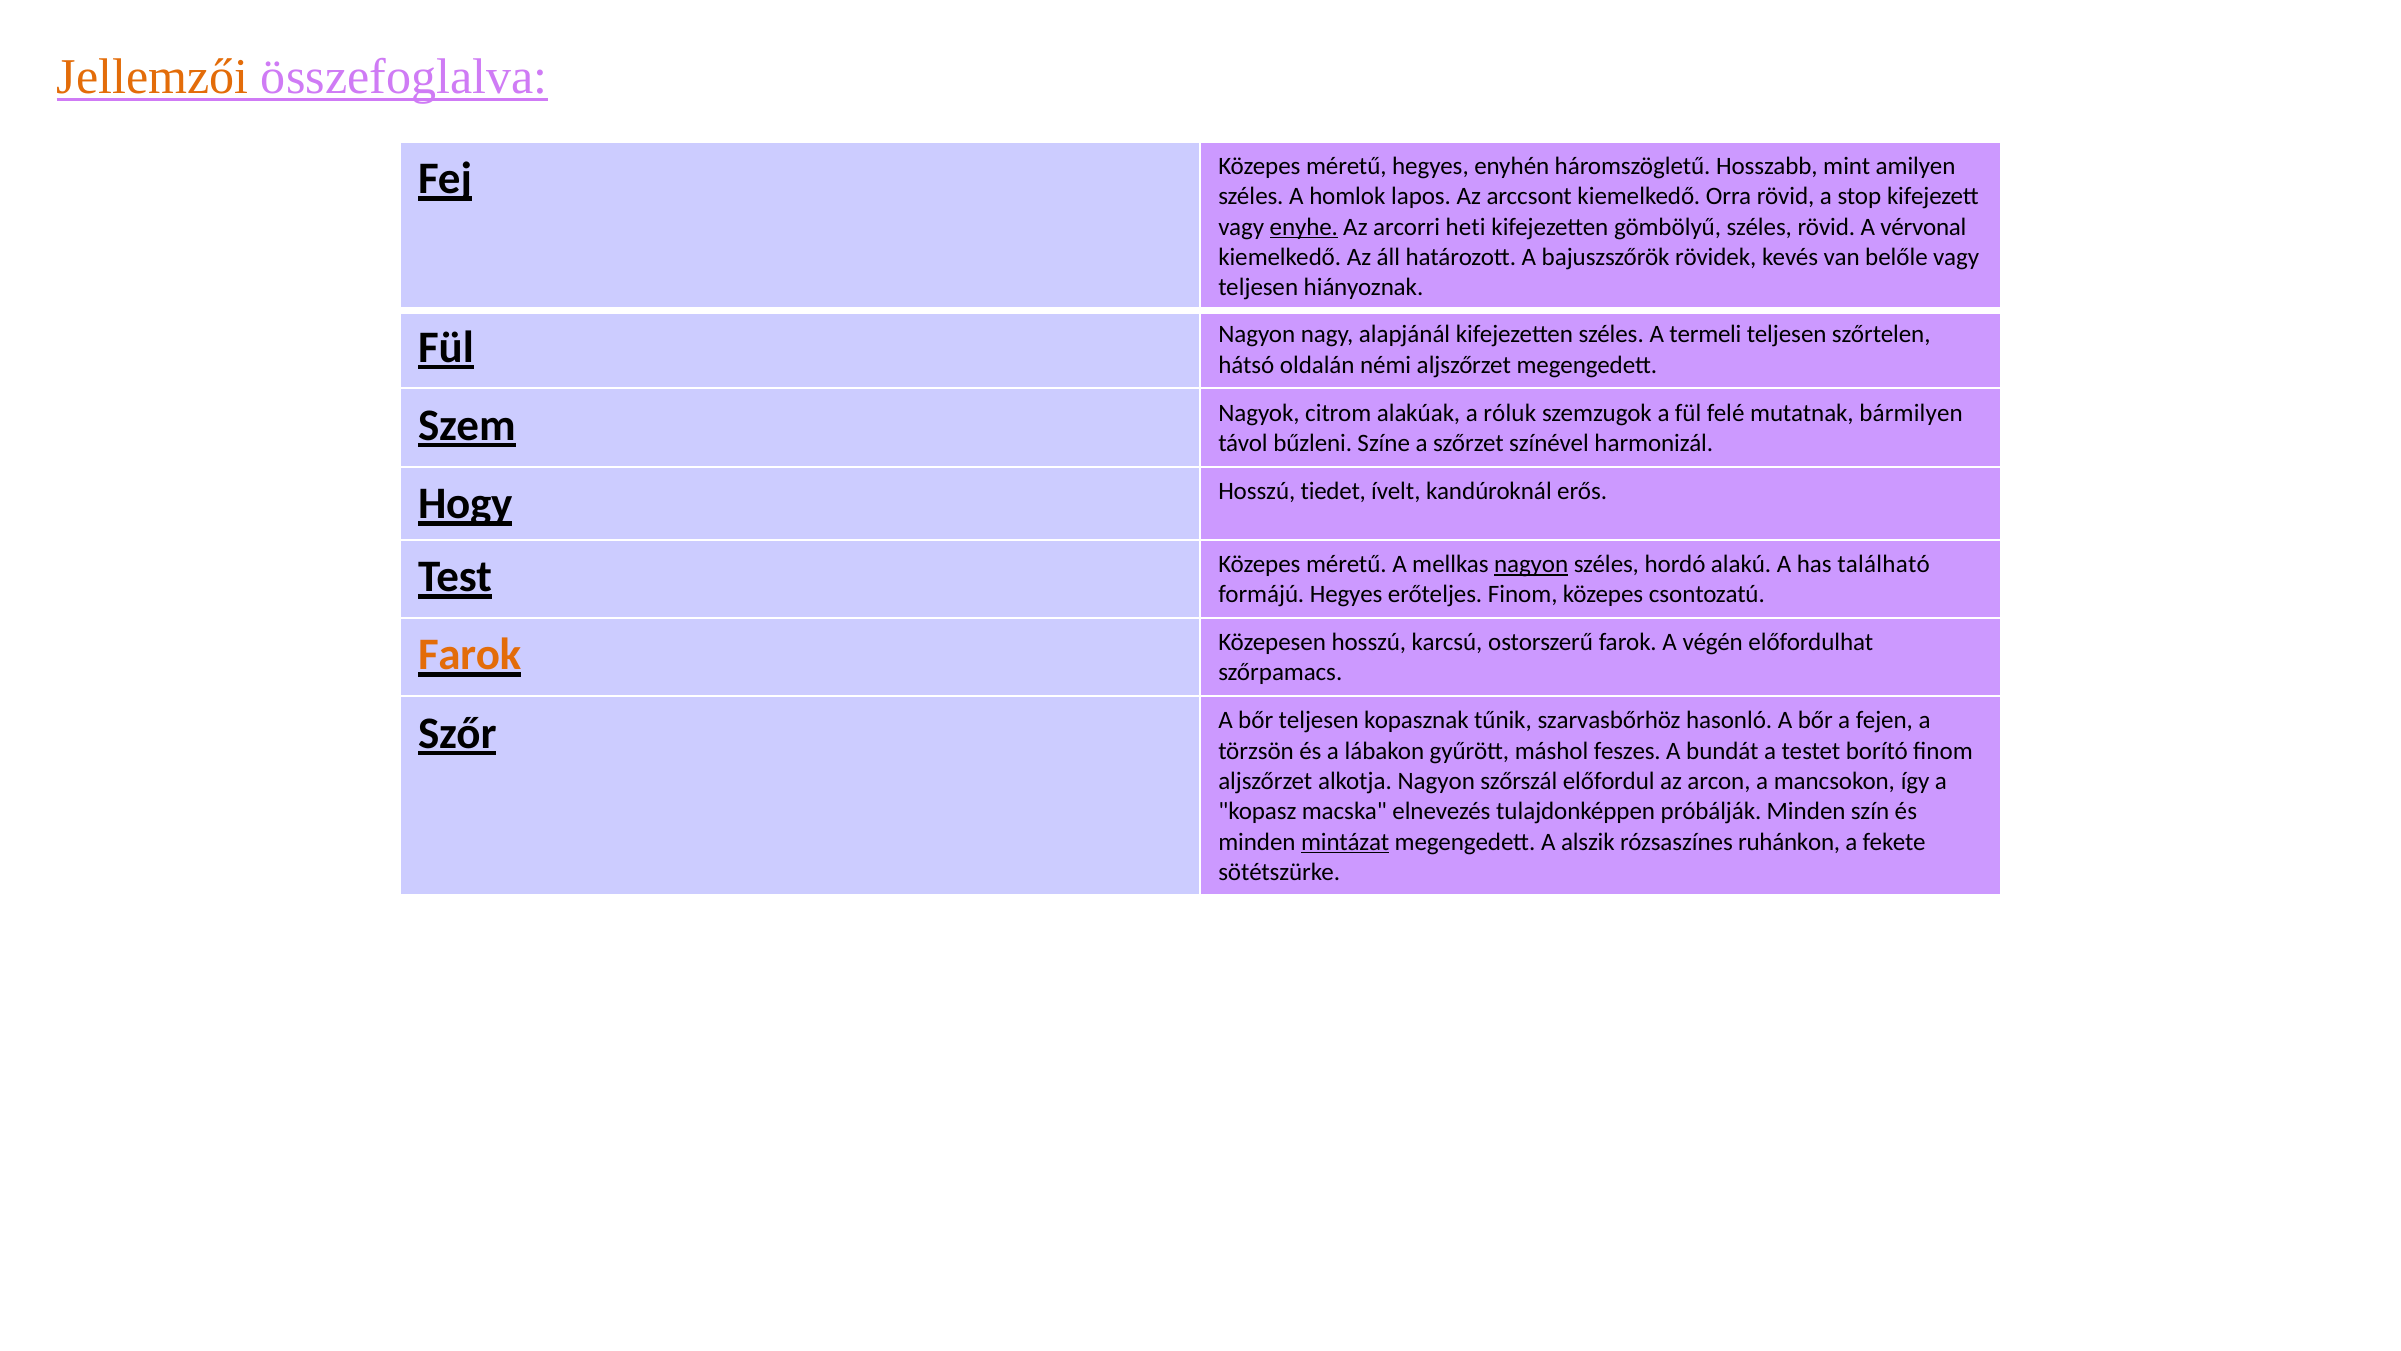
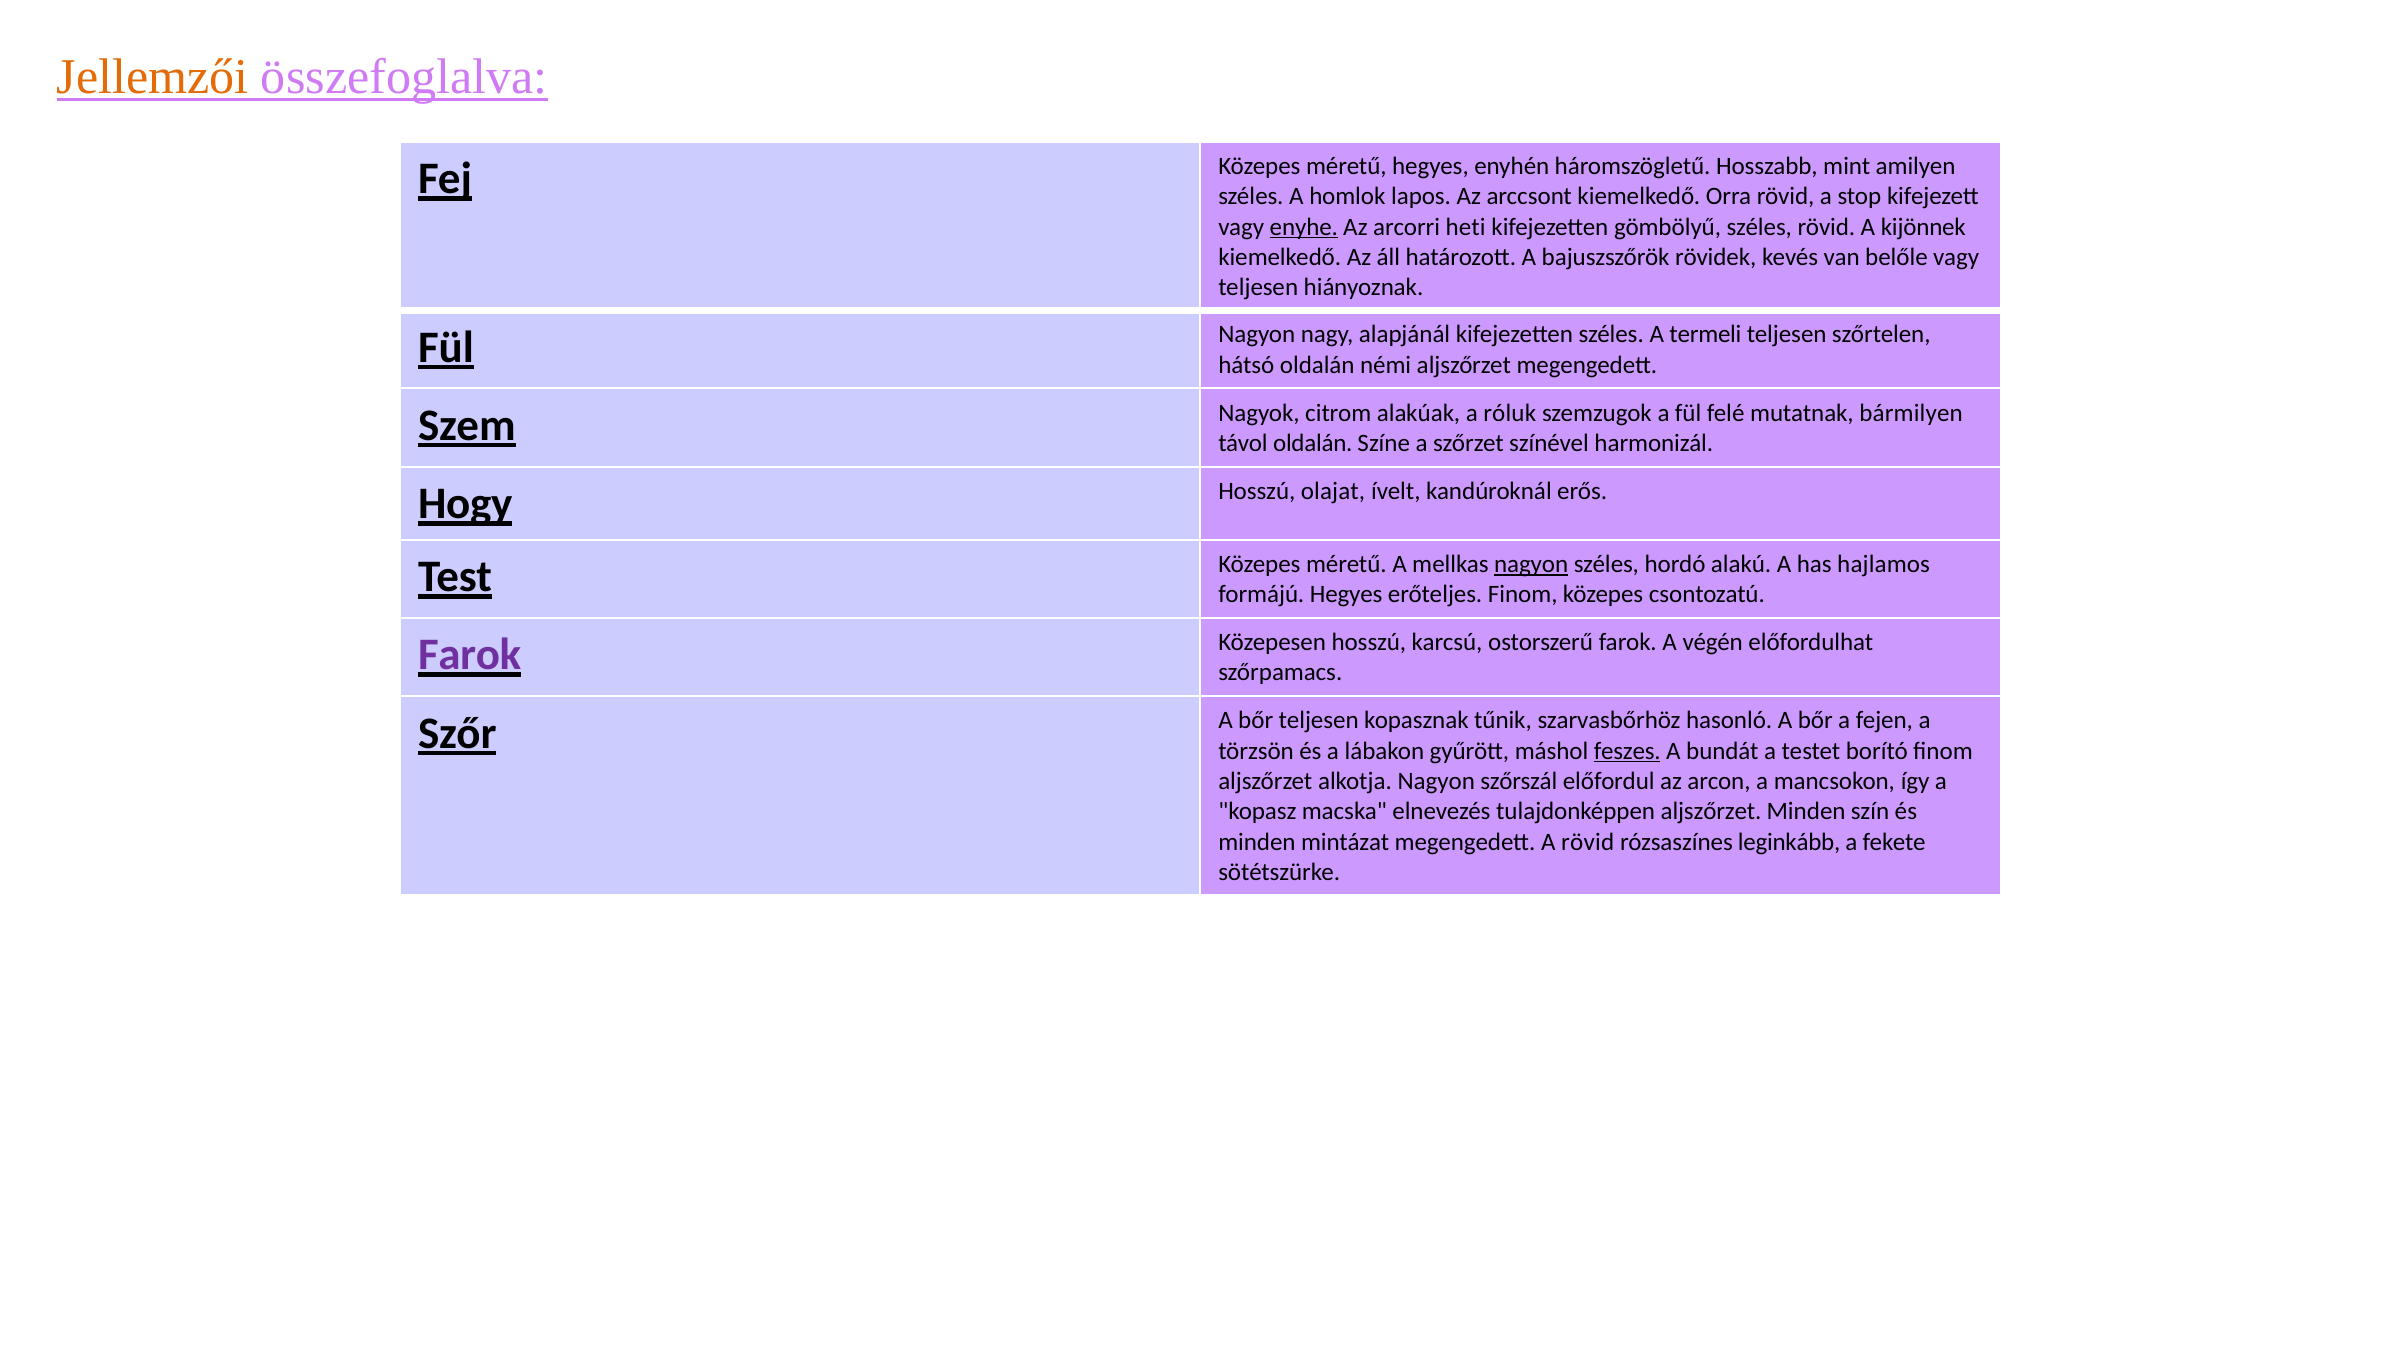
vérvonal: vérvonal -> kijönnek (1923, 227)
távol bűzleni: bűzleni -> oldalán (1313, 443)
tiedet: tiedet -> olajat (1333, 491)
található: található -> hajlamos (1884, 564)
Farok colour: orange -> purple (470, 655)
feszes underline: none -> present (1627, 751)
tulajdonképpen próbálják: próbálják -> aljszőrzet (1711, 811)
mintázat underline: present -> none (1345, 842)
A alszik: alszik -> rövid (1588, 842)
ruhánkon: ruhánkon -> leginkább (1789, 842)
